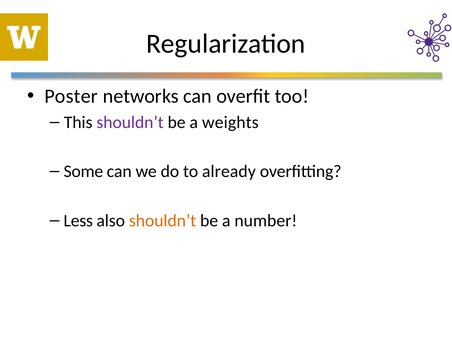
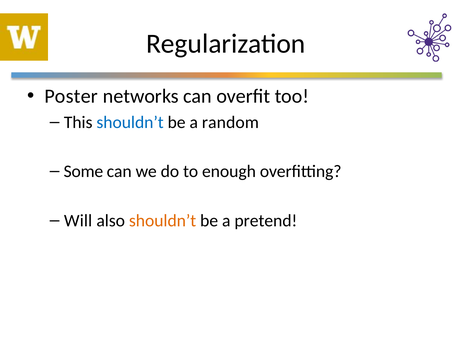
shouldn’t colour: purple -> blue (130, 122)
weights: weights -> random (230, 122)
already: already -> enough (229, 171)
Less: Less -> Will (78, 221)
number: number -> pretend (266, 221)
